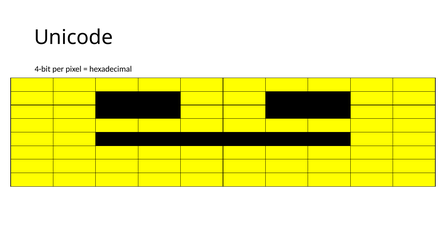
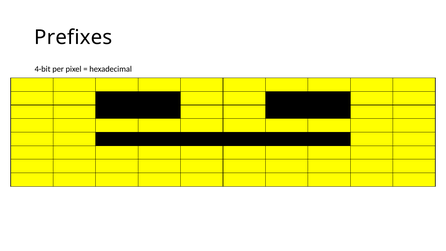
Unicode: Unicode -> Prefixes (73, 37)
